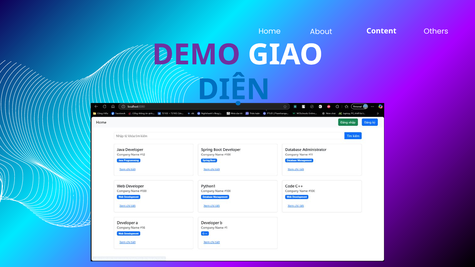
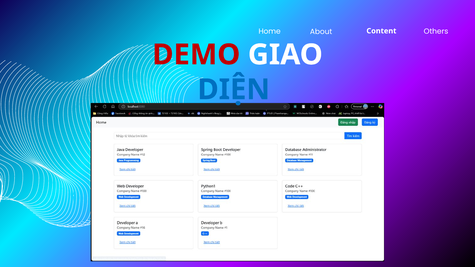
DEMO colour: purple -> red (196, 55)
